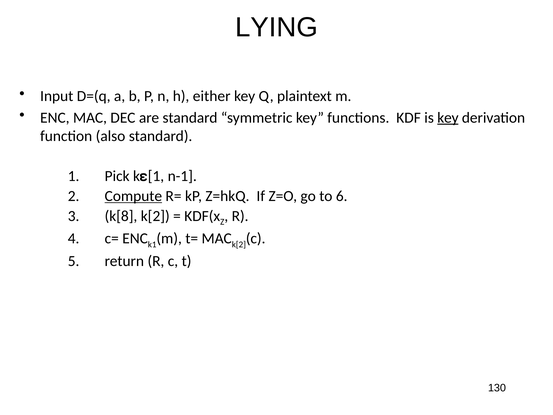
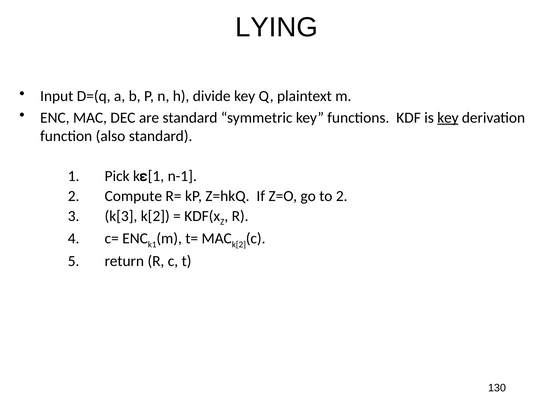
either: either -> divide (212, 96)
Compute underline: present -> none (133, 196)
to 6: 6 -> 2 (342, 196)
k[8: k[8 -> k[3 (121, 216)
